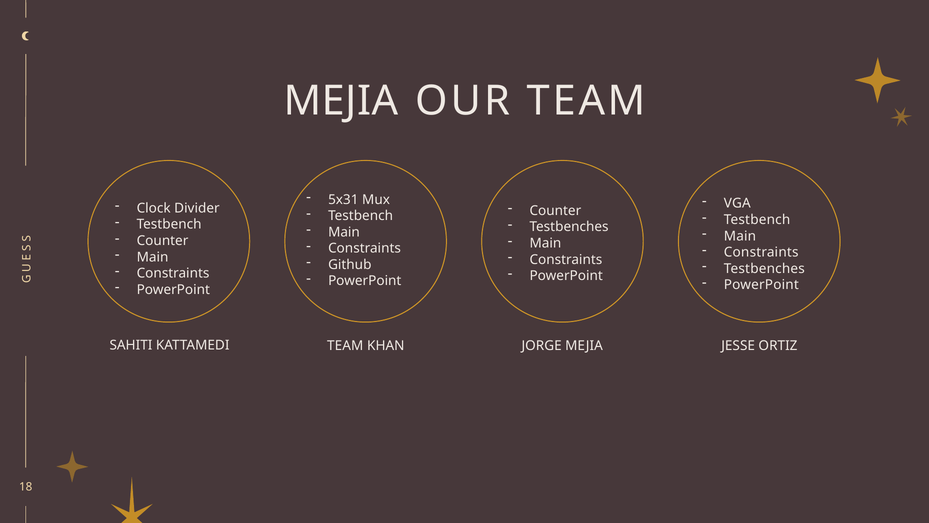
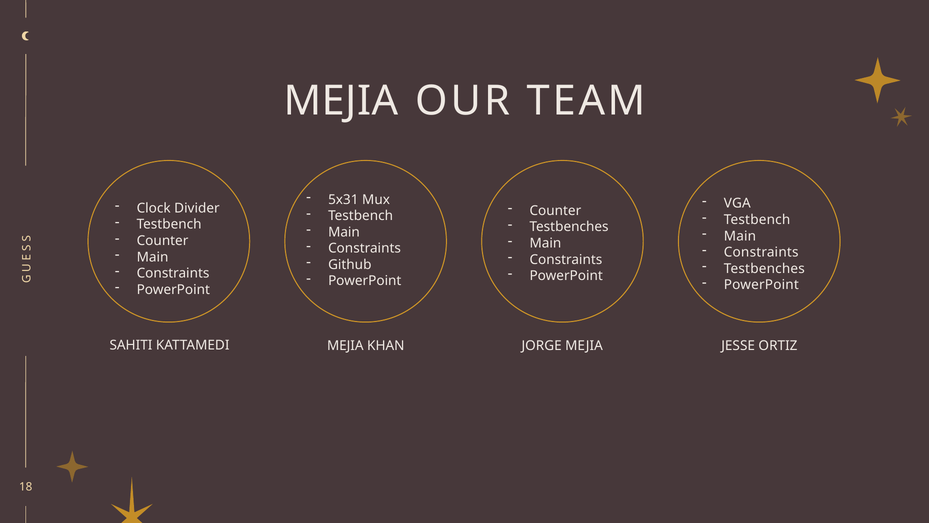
TEAM: TEAM -> MEJIA (345, 345)
